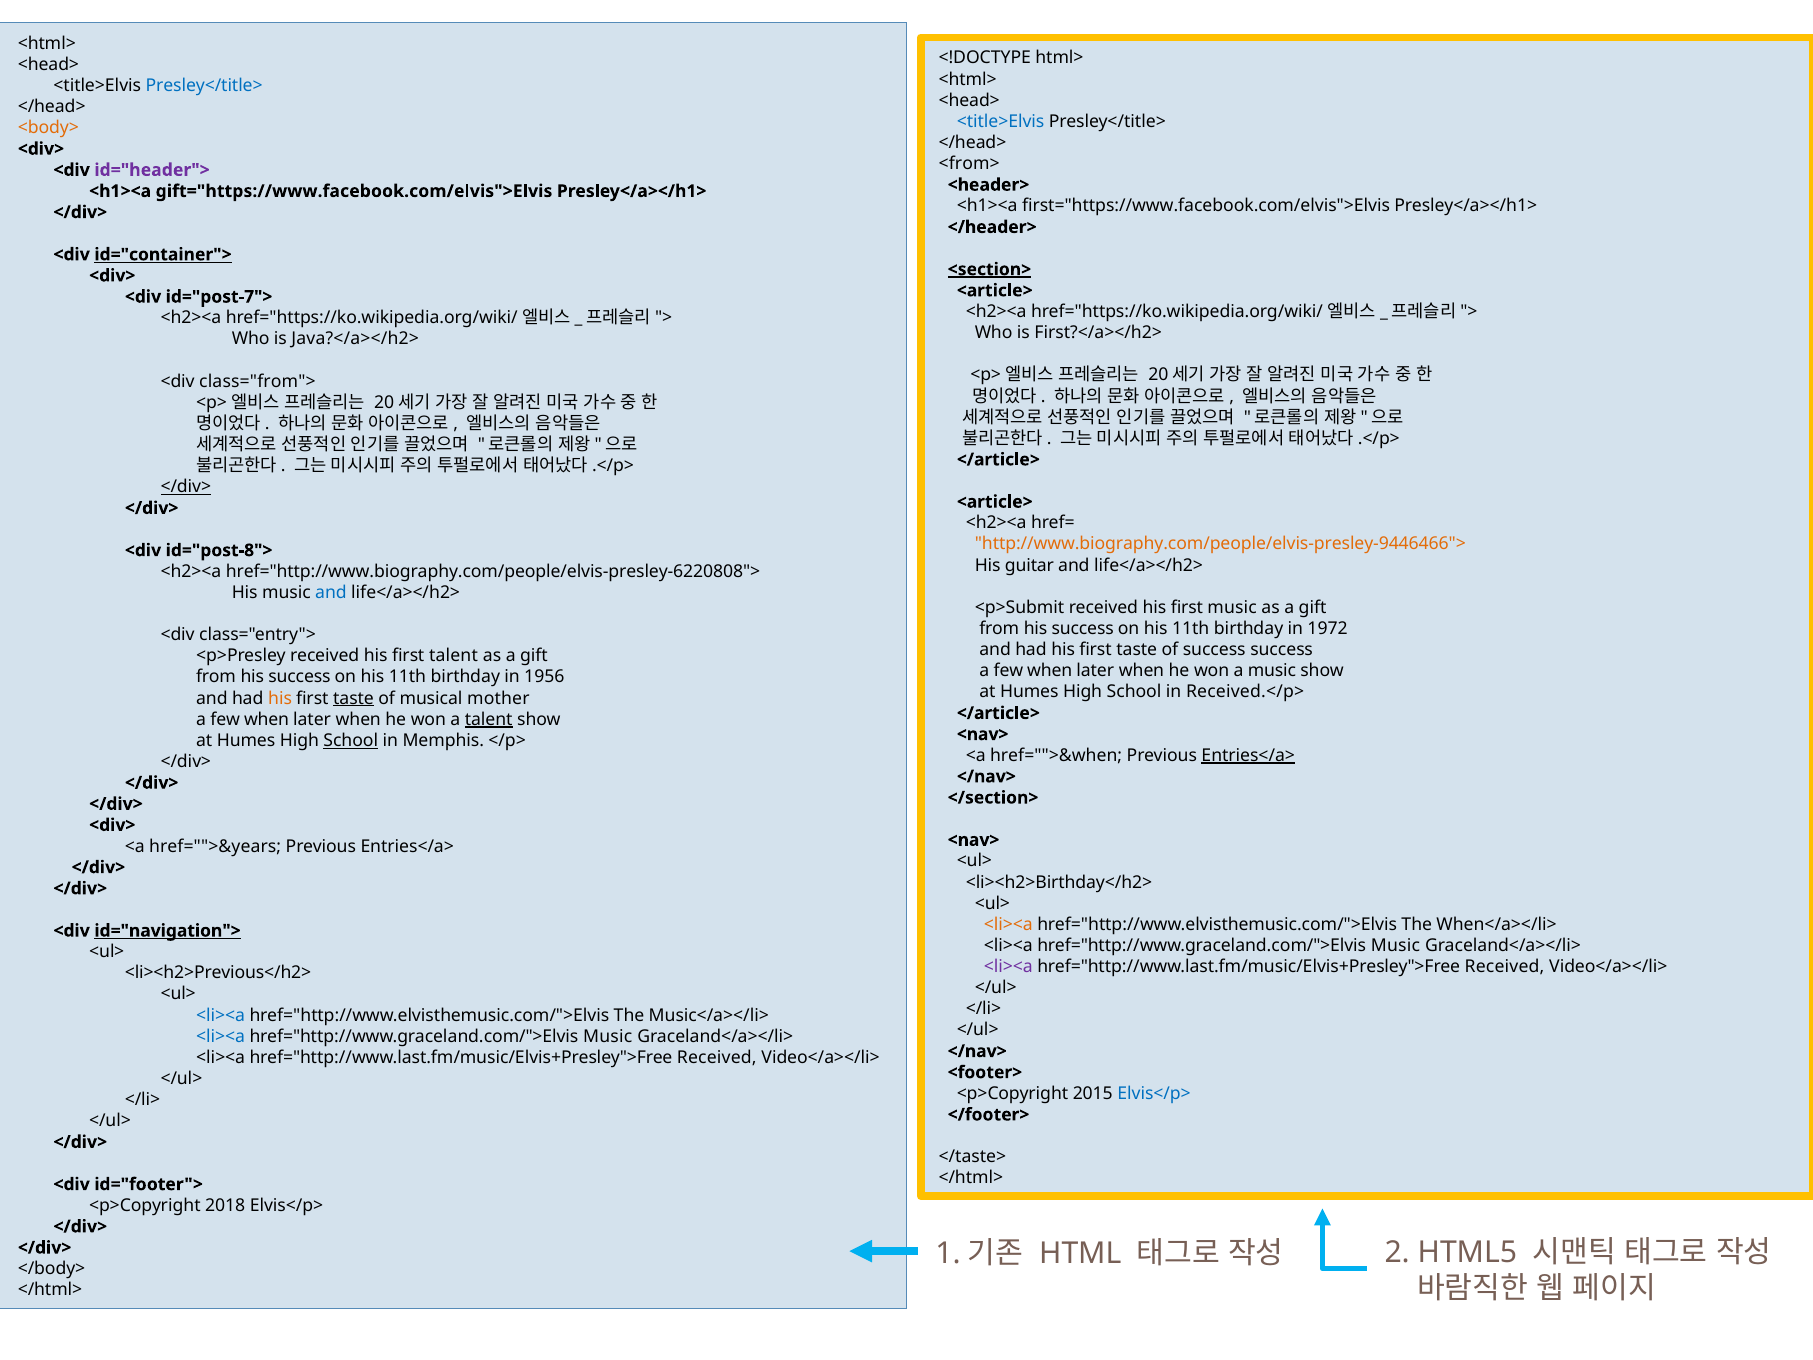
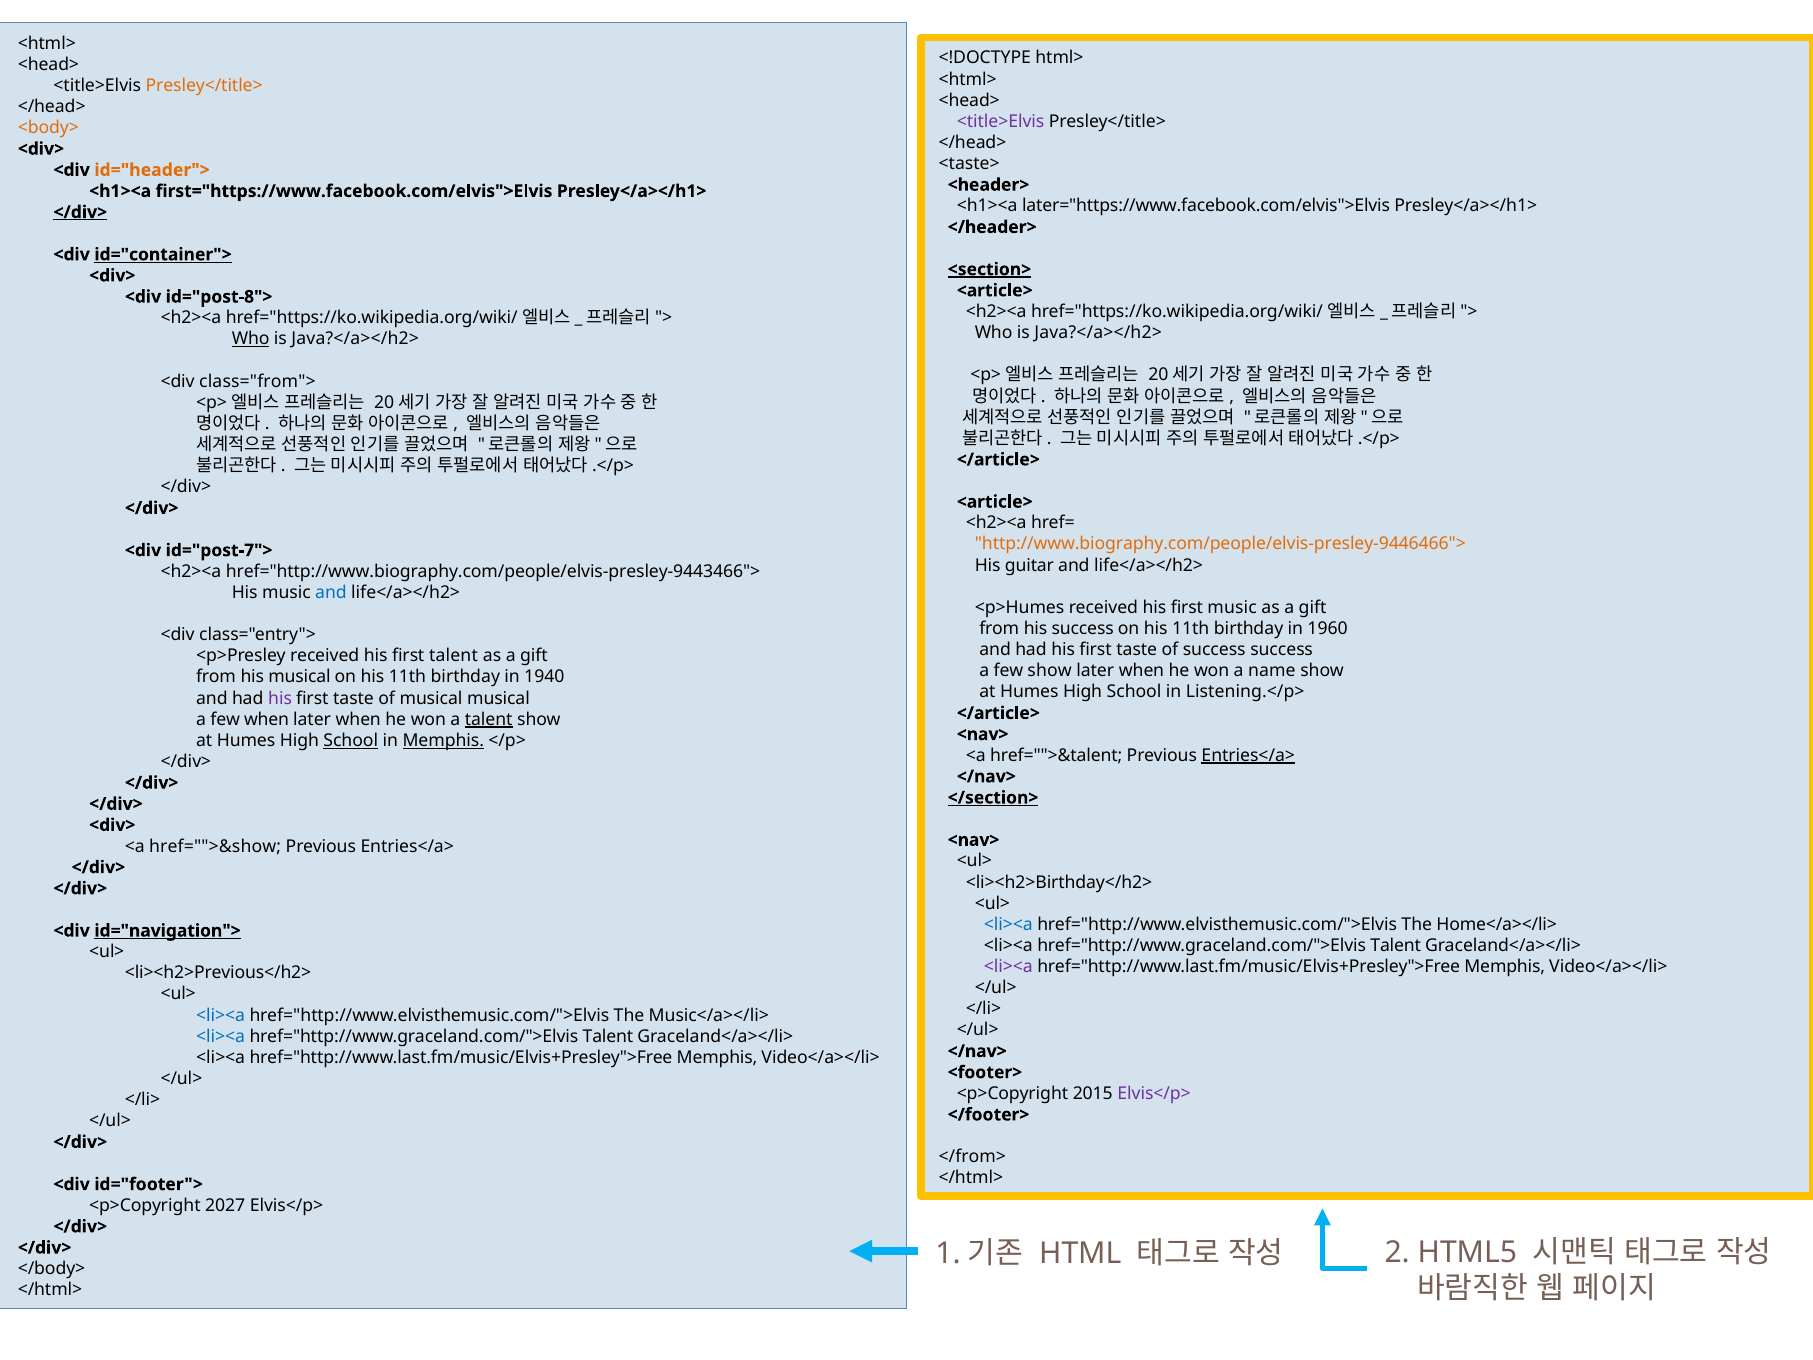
Presley</title> colour: blue -> orange (204, 85)
<title>Elvis colour: blue -> purple (1001, 121)
<from>: <from> -> <taste> (969, 164)
id="header"> colour: purple -> orange (152, 170)
gift="https://www.facebook.com/elvis">Elvis: gift="https://www.facebook.com/elvis">Elvis -> first="https://www.facebook.com/elvis">Elvis (354, 191)
first="https://www.facebook.com/elvis">Elvis: first="https://www.facebook.com/elvis">Elvis -> later="https://www.facebook.com/elvis">Elvis (1206, 206)
</div> underline: none -> present (80, 212)
id="post-7">: id="post-7"> -> id="post-8"> (219, 297)
First?</a></h2>: First?</a></h2> -> Java?</a></h2> (1098, 333)
Who underline: none -> present (251, 339)
</div> underline: present -> none (186, 487)
id="post-8">: id="post-8"> -> id="post-7"> (219, 550)
href="http://www.biography.com/people/elvis-presley-6220808">: href="http://www.biography.com/people/elvis-presley-6220808"> -> href="http://www.biography.com/people/elvis-presley-9443466"> (493, 571)
<p>Submit: <p>Submit -> <p>Humes (1020, 607)
1972: 1972 -> 1960 (1328, 629)
when: when -> show (1050, 671)
a music: music -> name (1272, 671)
success: success -> musical (299, 677)
1956: 1956 -> 1940 (544, 677)
Received.</p>: Received.</p> -> Listening.</p> (1245, 692)
his colour: orange -> purple (280, 698)
taste underline: present -> none (354, 698)
musical mother: mother -> musical (498, 698)
Memphis underline: none -> present (443, 740)
href="">&when: href="">&when -> href="">&talent (1056, 755)
</section> underline: none -> present (993, 798)
href="">&years: href="">&years -> href="">&show (215, 846)
<li><a colour: orange -> blue (1008, 924)
When</a></li>: When</a></li> -> Home</a></li> (1497, 924)
Music: Music -> Talent (1396, 945)
Received: Received -> Memphis (1505, 967)
Music: Music -> Talent (608, 1036)
Received: Received -> Memphis (717, 1057)
Elvis</p> colour: blue -> purple (1154, 1093)
</taste>: </taste> -> </from> (972, 1157)
2018: 2018 -> 2027 (225, 1205)
